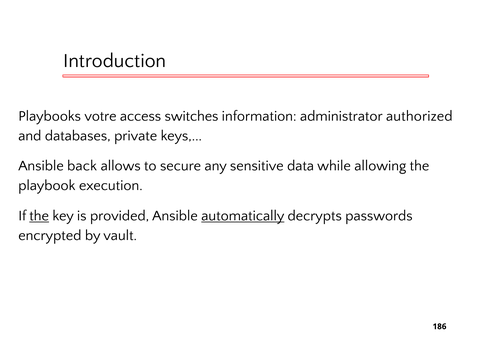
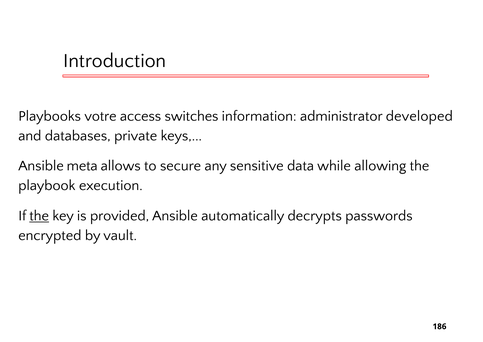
authorized: authorized -> developed (419, 116)
back: back -> meta (82, 166)
automatically underline: present -> none (243, 215)
